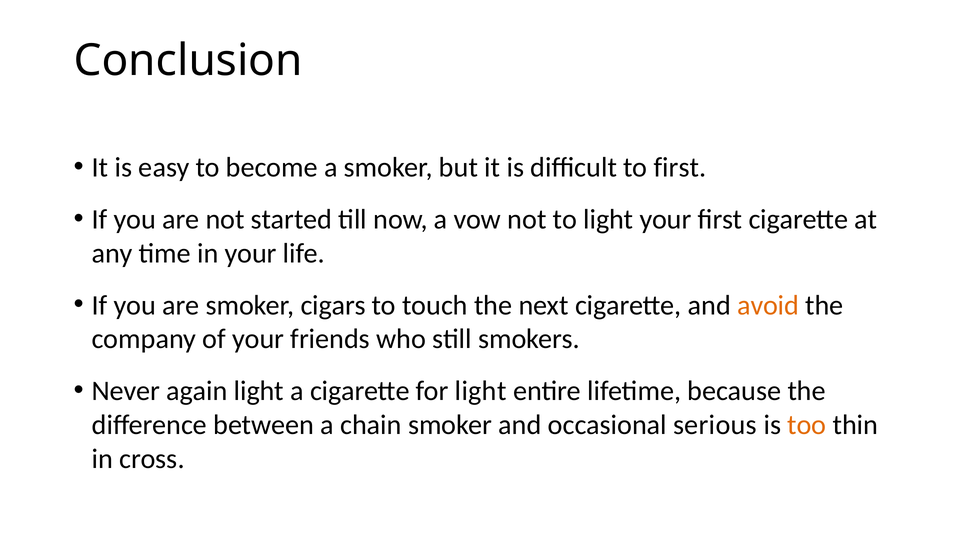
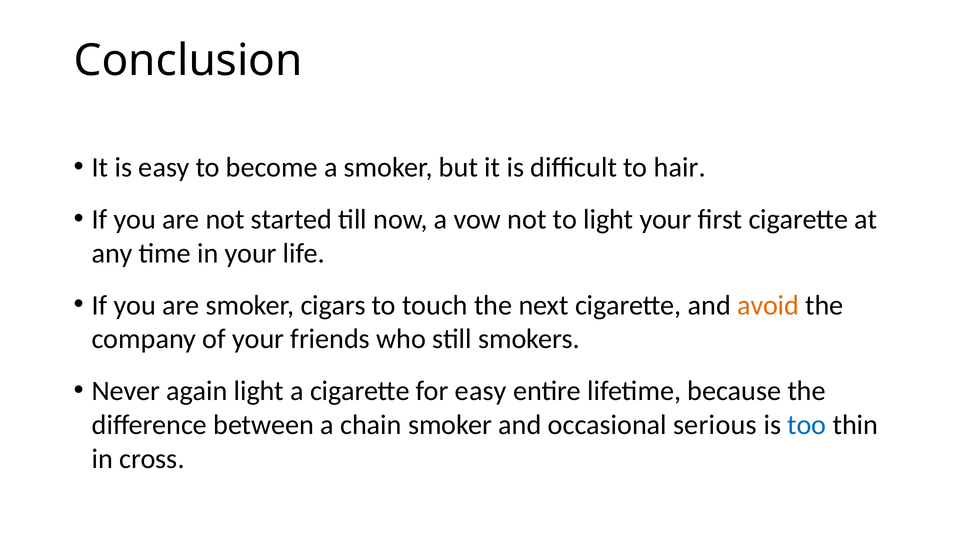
to first: first -> hair (680, 167)
for light: light -> easy (481, 391)
too colour: orange -> blue (807, 425)
